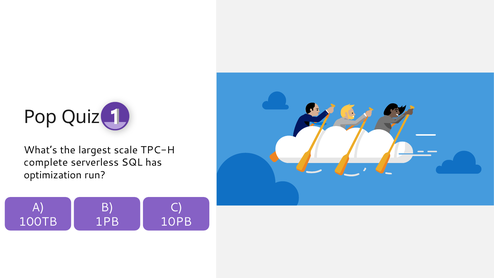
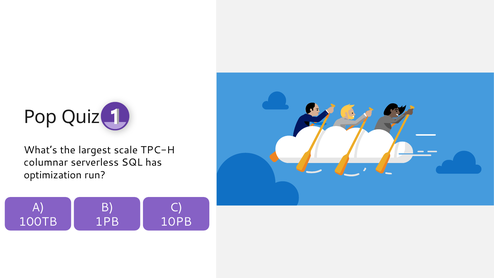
complete: complete -> columnar (46, 163)
